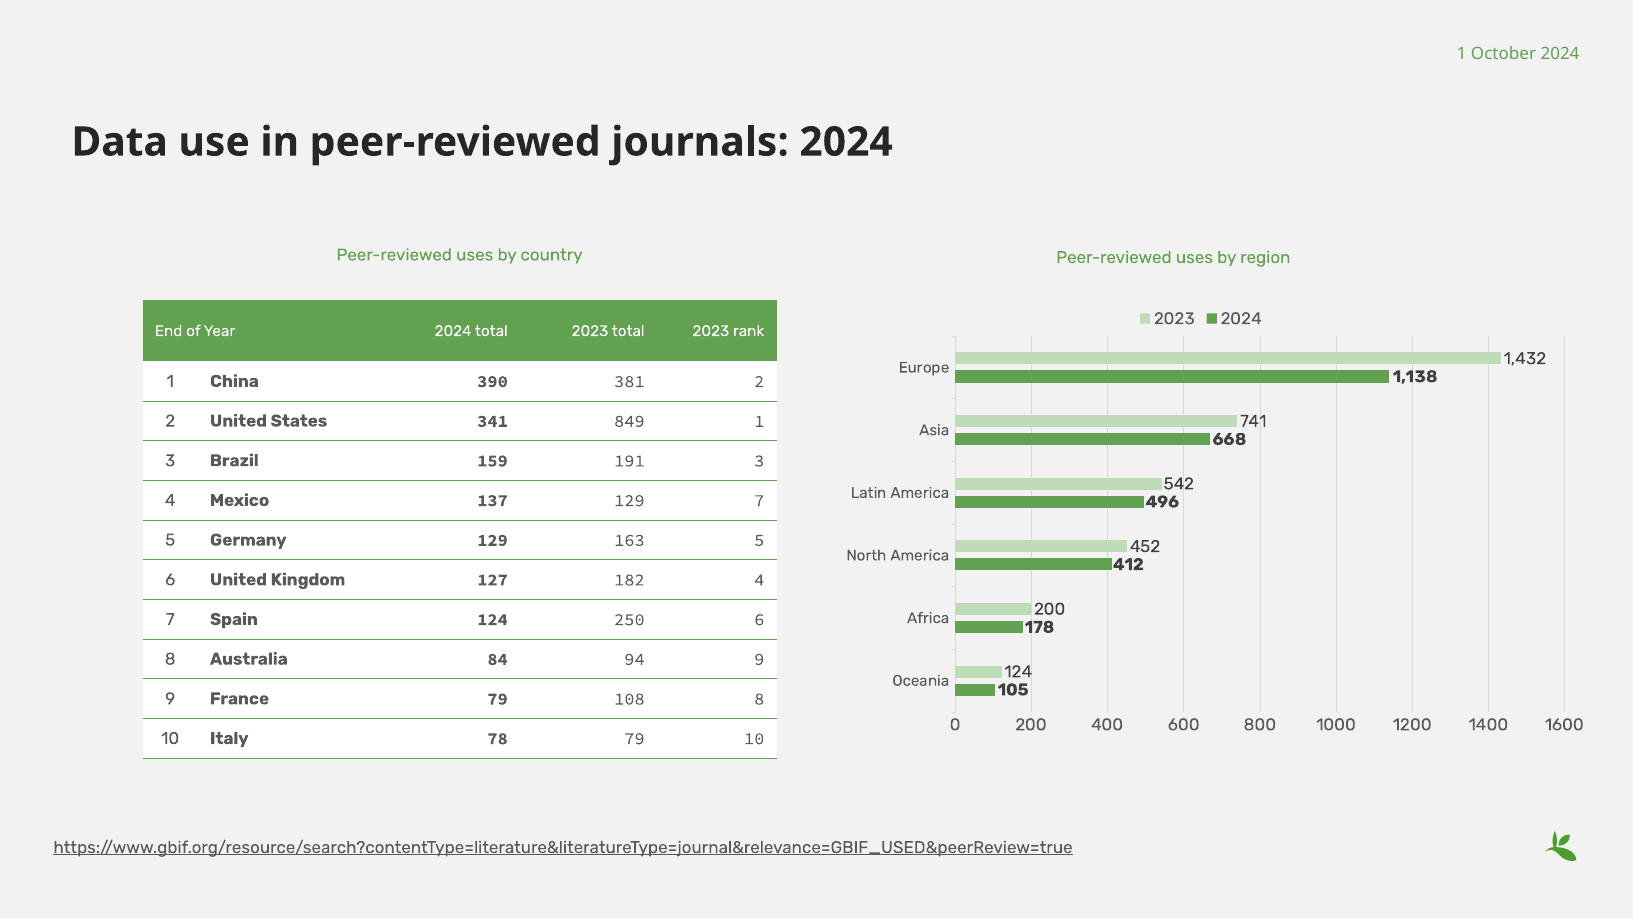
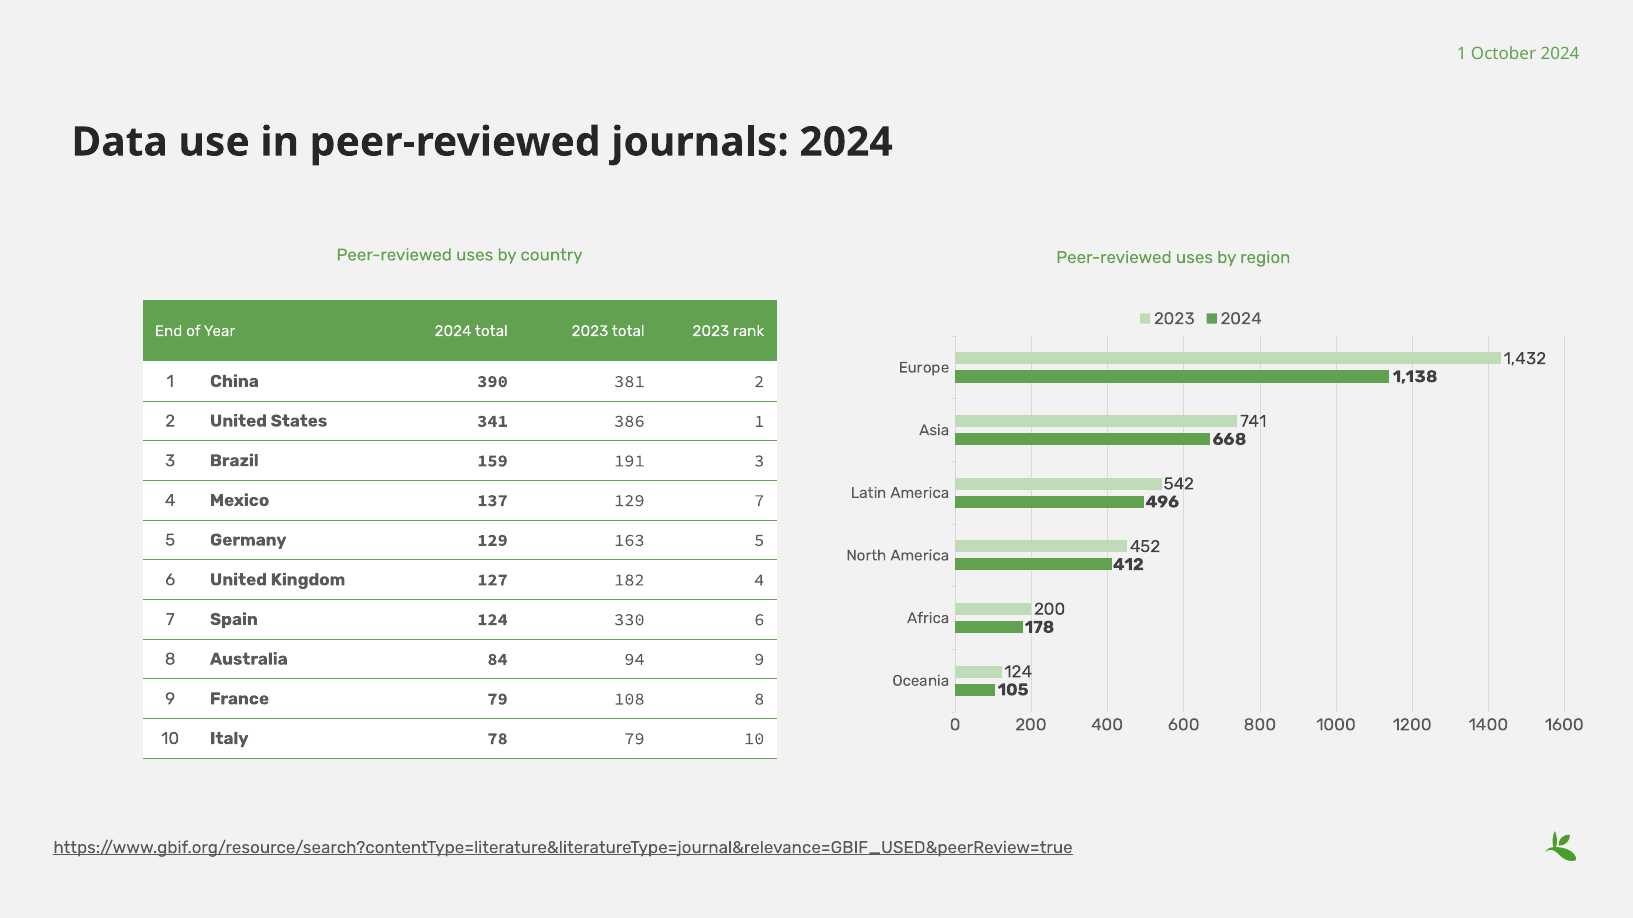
849: 849 -> 386 (629, 421)
250: 250 -> 330 (629, 620)
